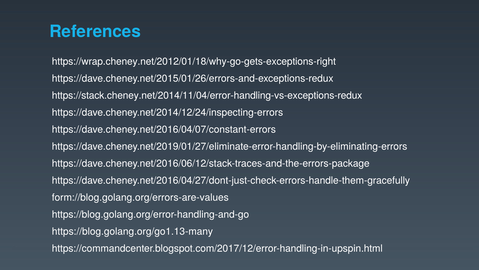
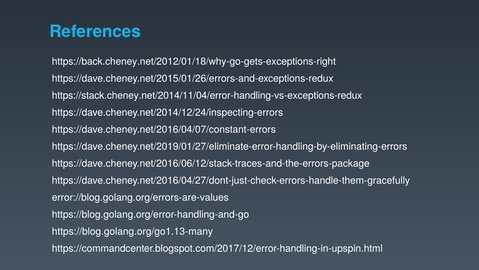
https://wrap.cheney.net/2012/01/18/why-go-gets-exceptions-right: https://wrap.cheney.net/2012/01/18/why-go-gets-exceptions-right -> https://back.cheney.net/2012/01/18/why-go-gets-exceptions-right (194, 61)
form://blog.golang.org/errors-are-values: form://blog.golang.org/errors-are-values -> error://blog.golang.org/errors-are-values (140, 197)
